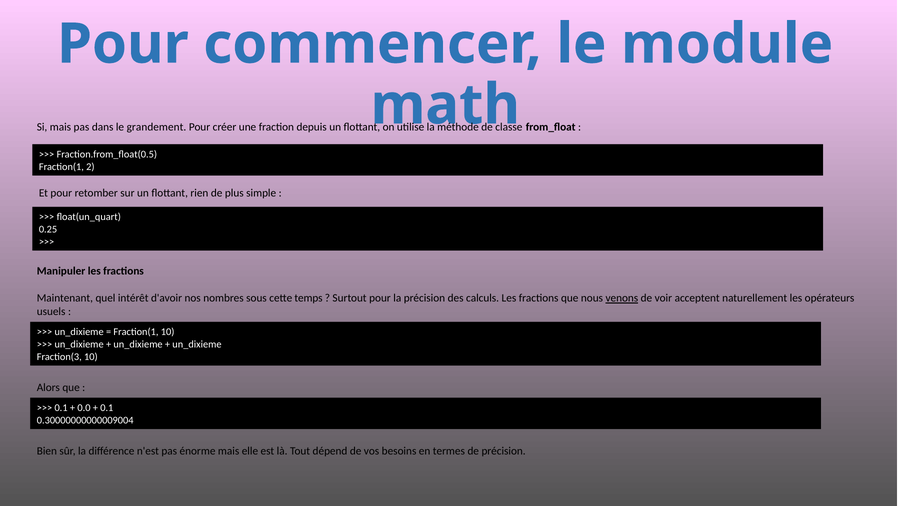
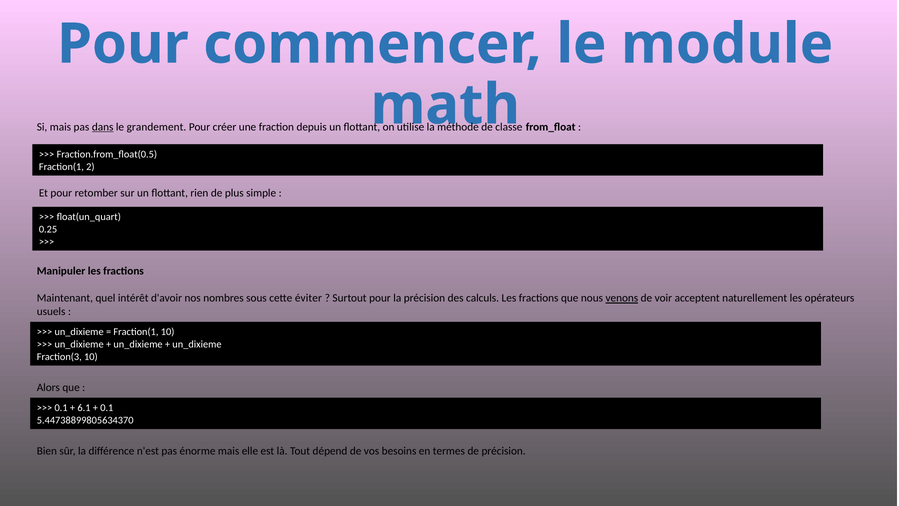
dans underline: none -> present (103, 127)
temps: temps -> éviter (308, 298)
0.0: 0.0 -> 6.1 (84, 408)
0.30000000000009004: 0.30000000000009004 -> 5.44738899805634370 (85, 420)
